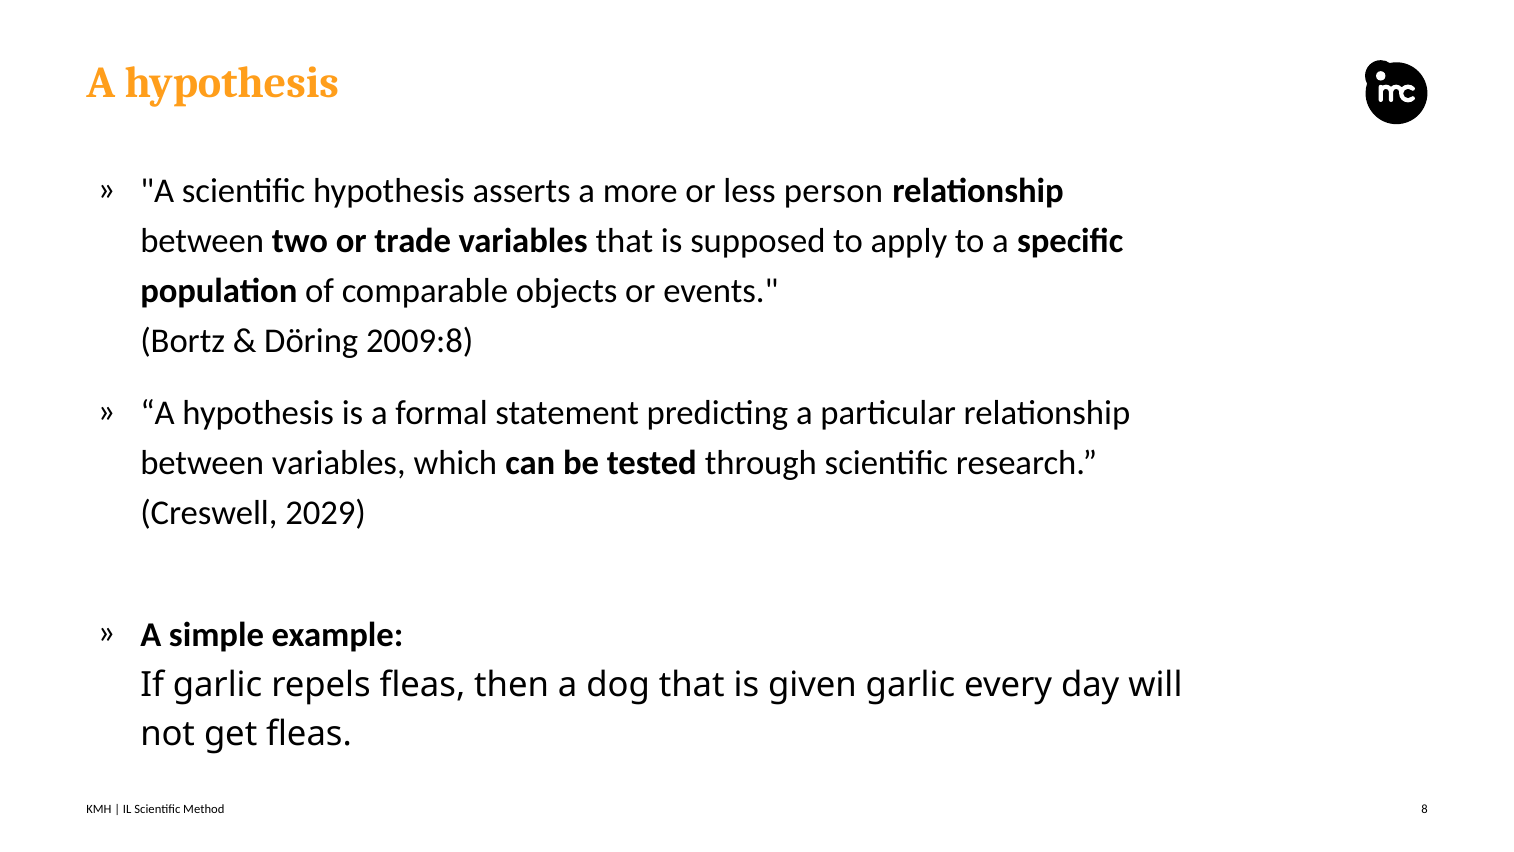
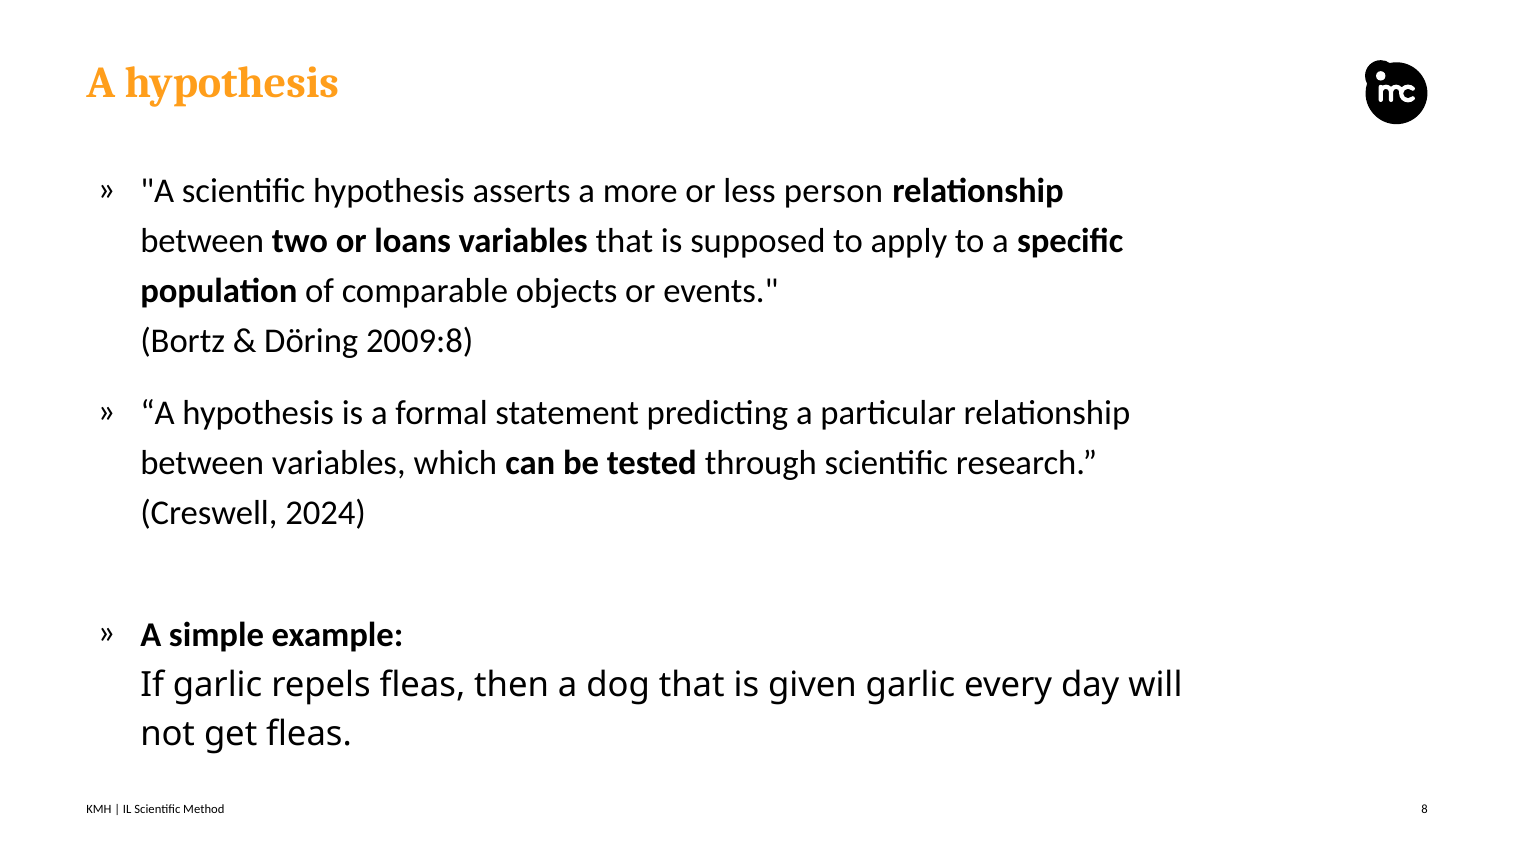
trade: trade -> loans (413, 241)
2029: 2029 -> 2024 (326, 512)
